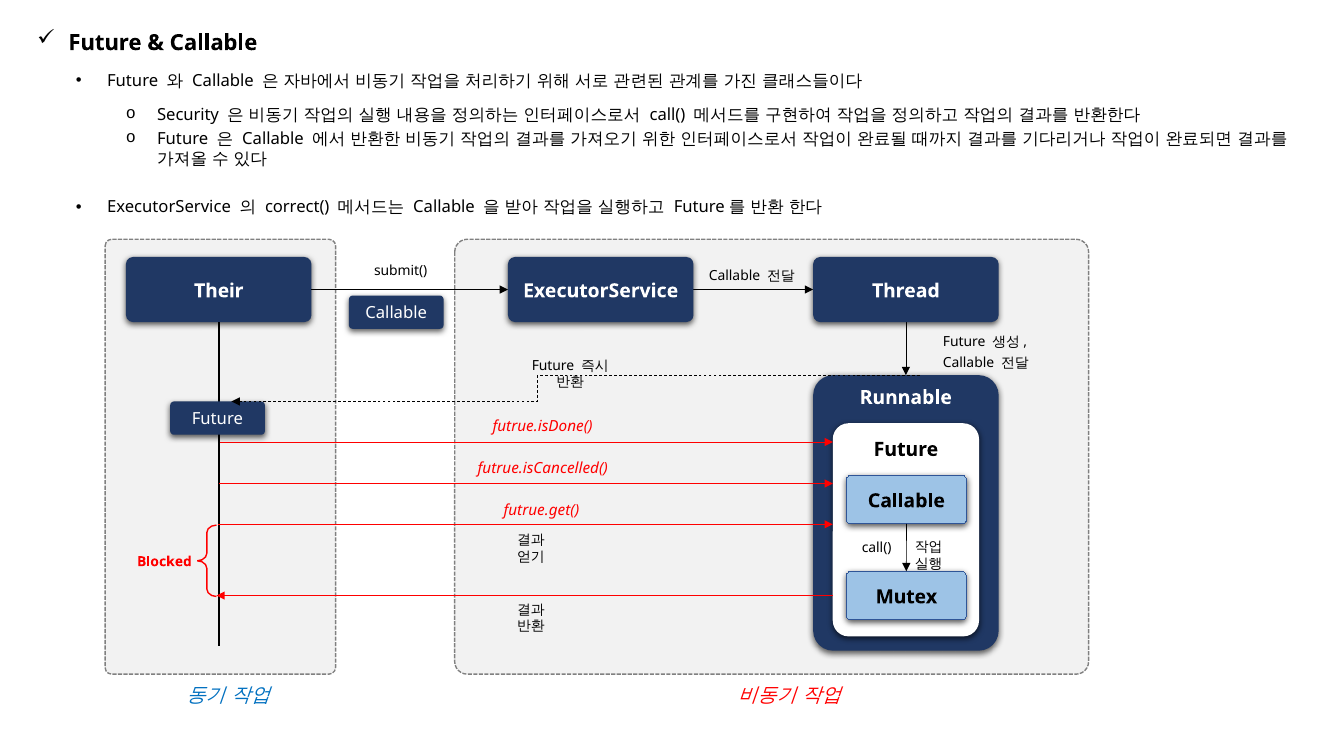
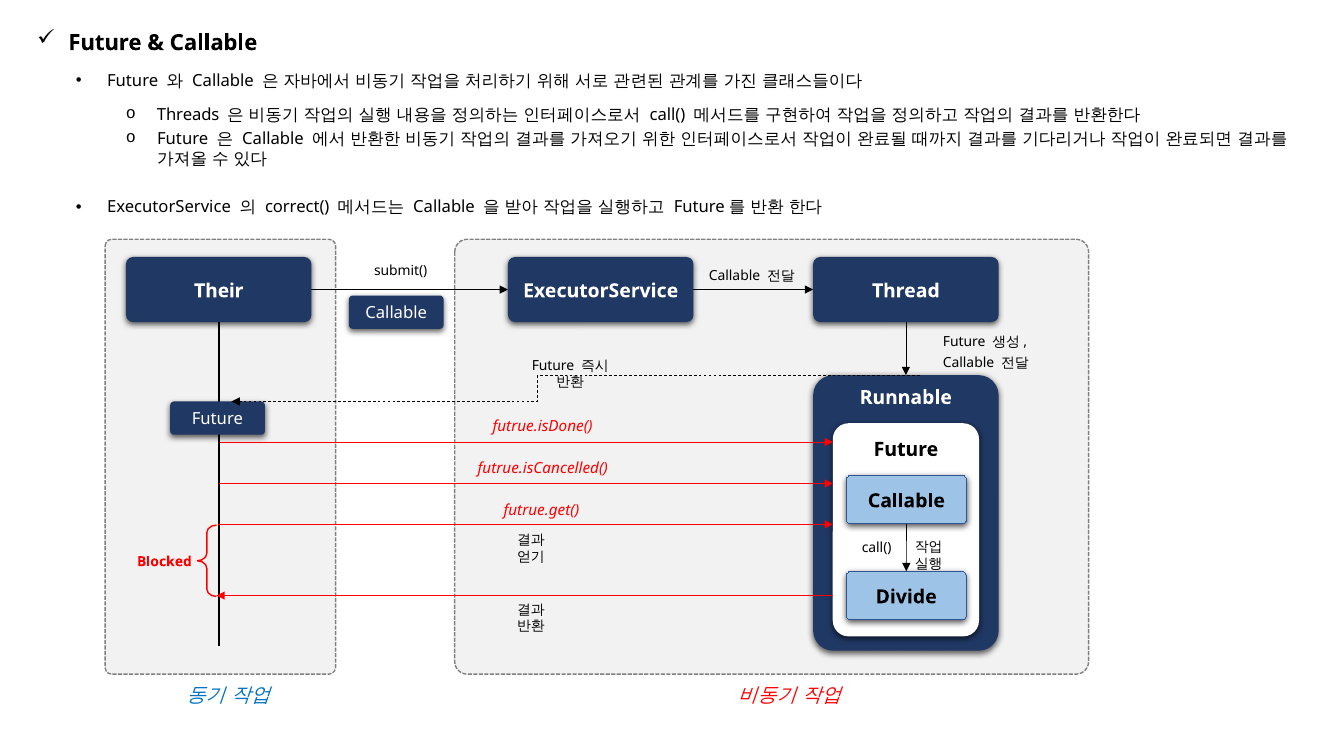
Security: Security -> Threads (188, 115)
Mutex: Mutex -> Divide (906, 597)
